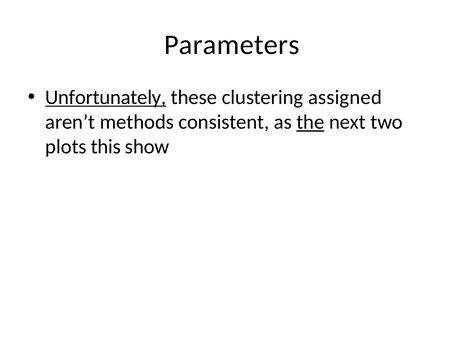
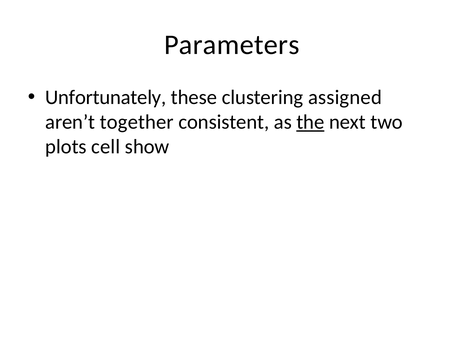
Unfortunately underline: present -> none (106, 97)
methods: methods -> together (137, 122)
this: this -> cell (106, 147)
